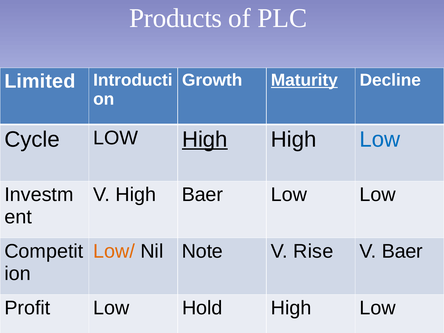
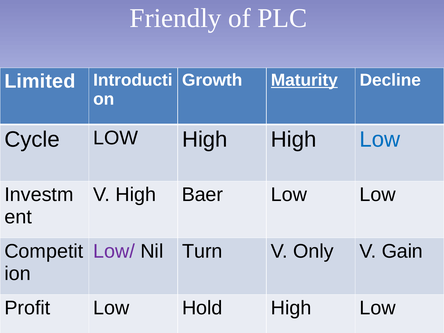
Products: Products -> Friendly (176, 18)
High underline: present -> none (205, 140)
Low/ colour: orange -> purple (114, 251)
Note: Note -> Turn (202, 251)
Rise: Rise -> Only (313, 251)
V Baer: Baer -> Gain (402, 251)
